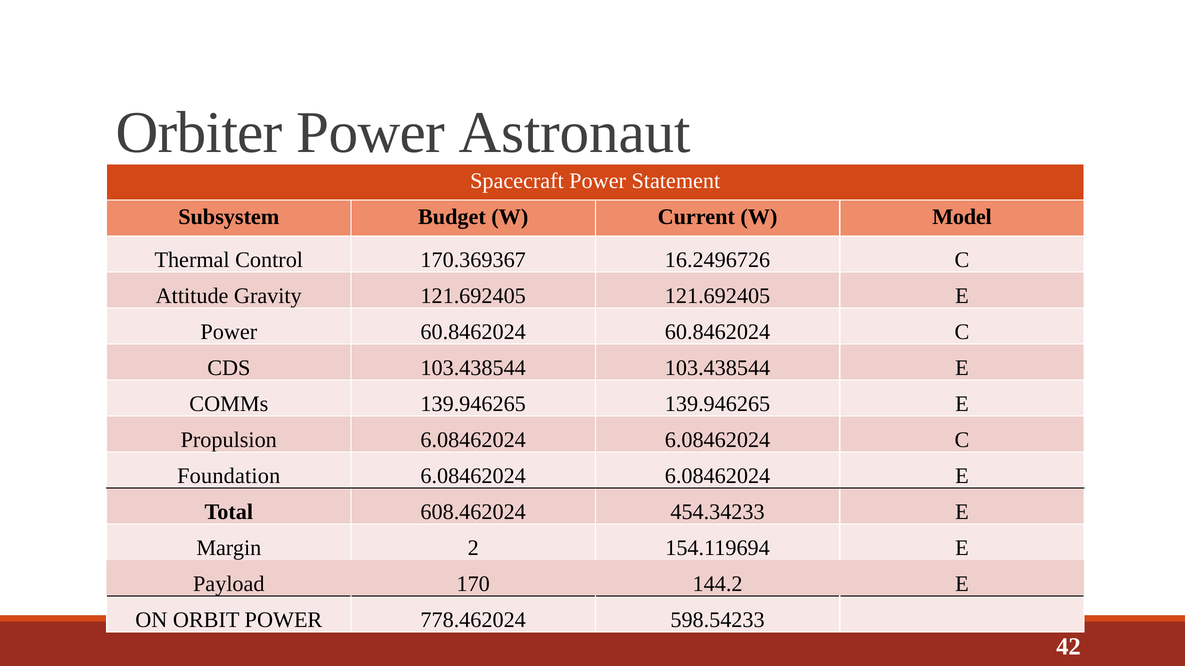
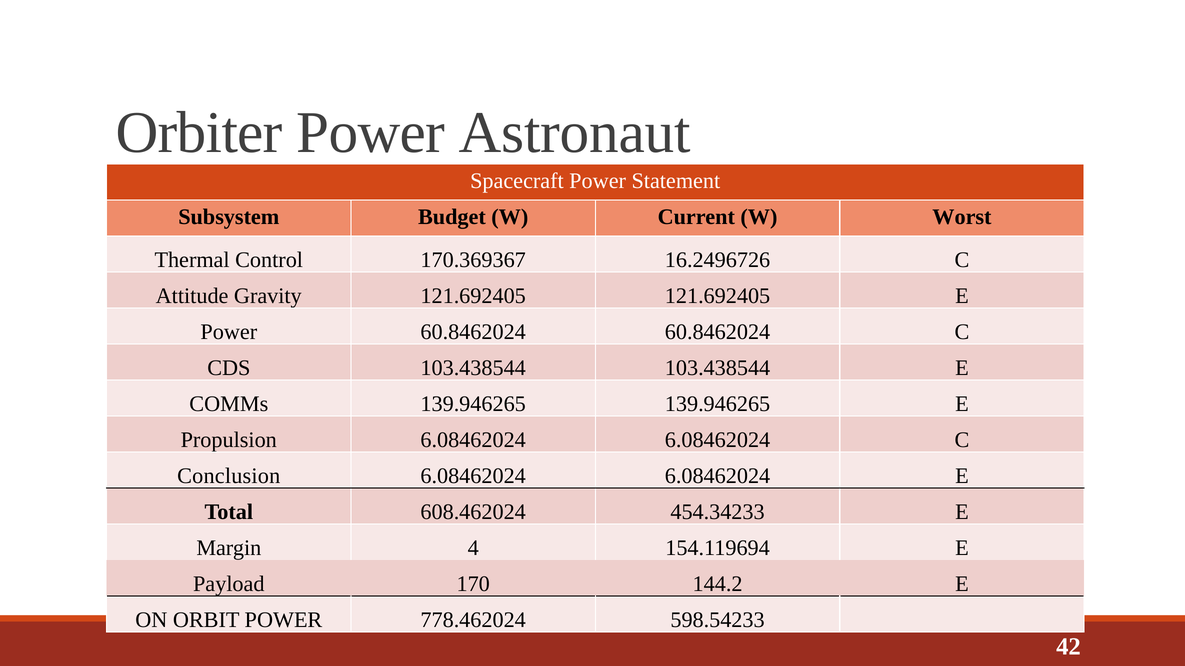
Model: Model -> Worst (962, 217)
Foundation: Foundation -> Conclusion (229, 476)
2: 2 -> 4 (473, 548)
